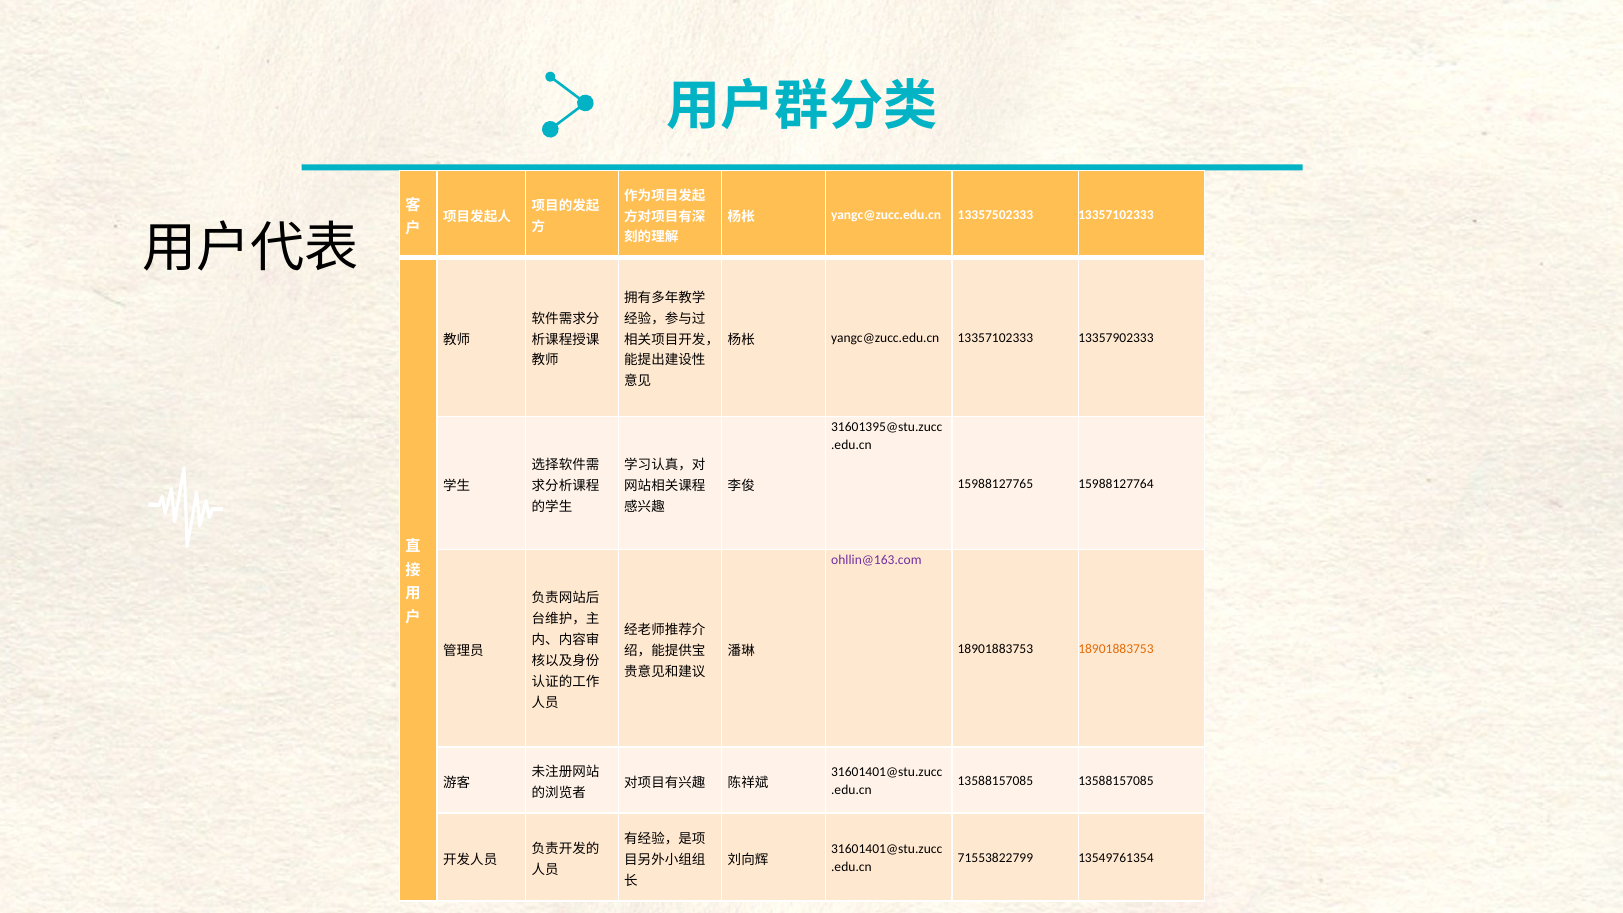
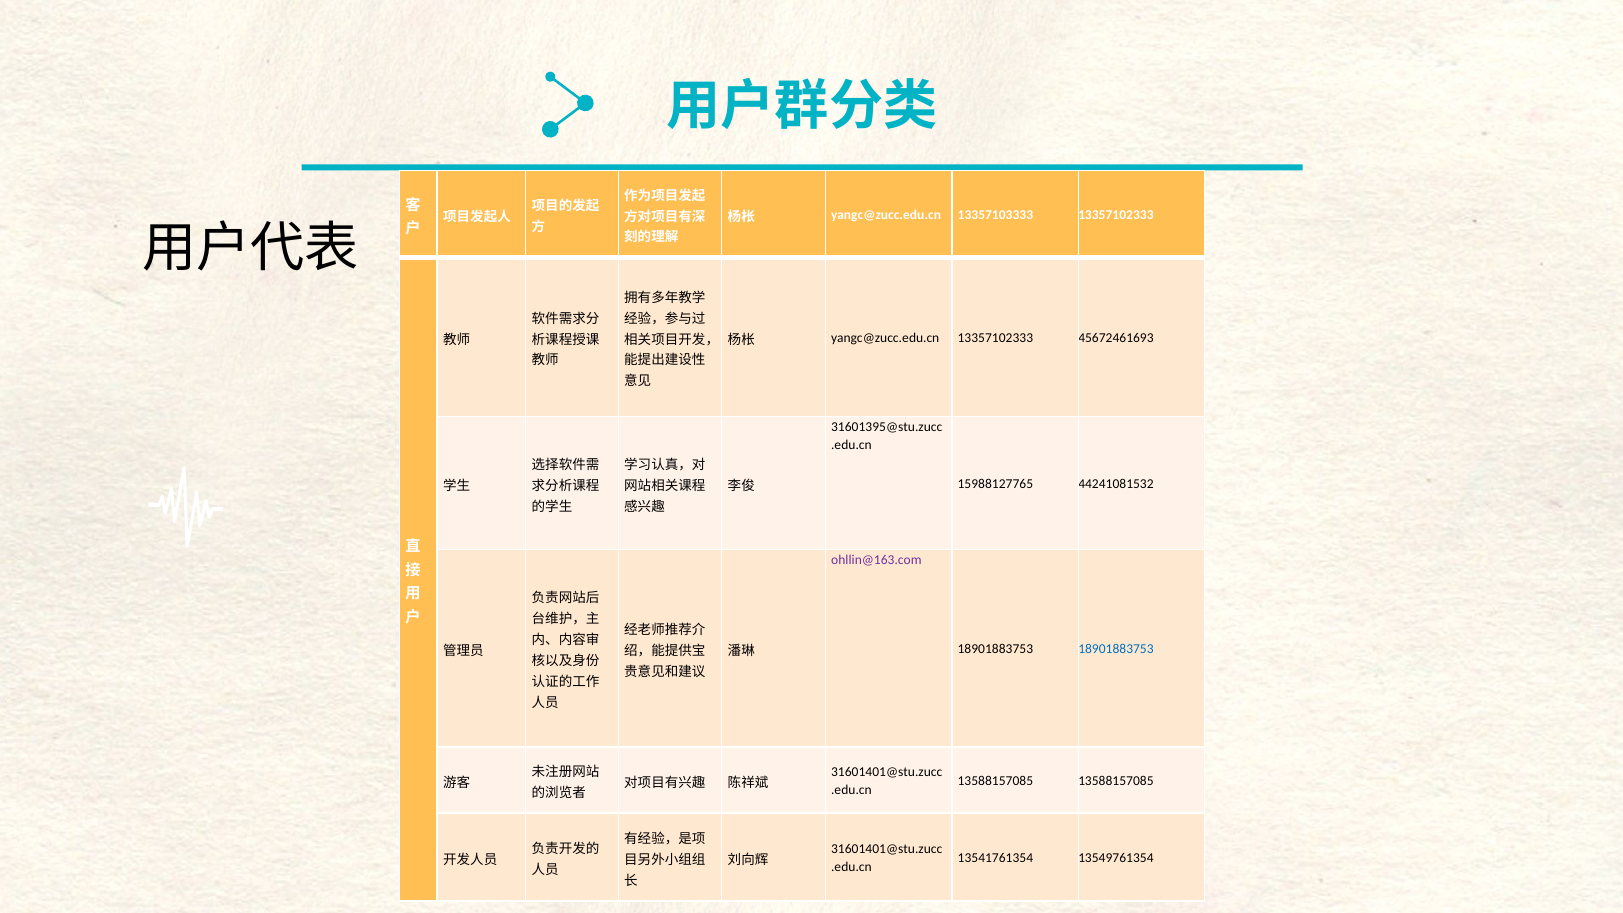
13357502333: 13357502333 -> 13357103333 (995, 215)
13357902333: 13357902333 -> 45672461693 (1116, 338)
15988127764: 15988127764 -> 44241081532 (1116, 484)
18901883753 colour: orange -> blue (1116, 649)
71553822799: 71553822799 -> 13541761354 (995, 859)
